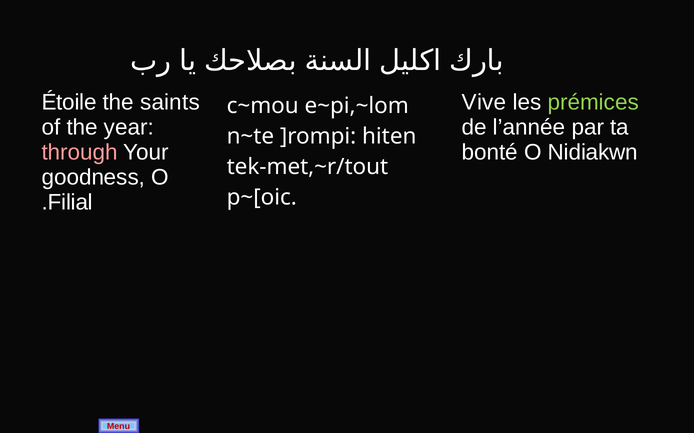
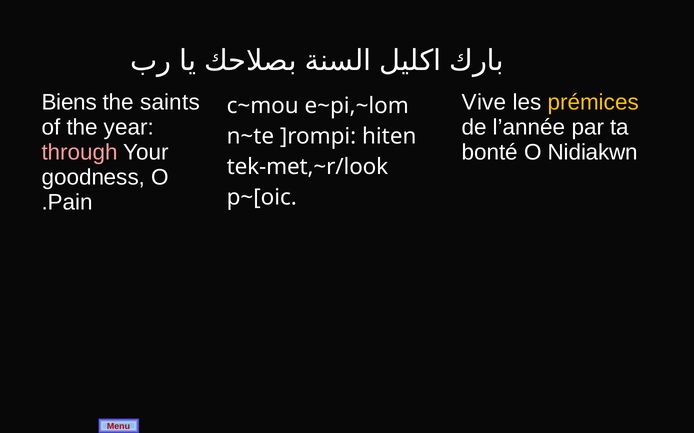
Étoile: Étoile -> Biens (69, 103)
prémices colour: light green -> yellow (593, 103)
tek-met,~r/tout: tek-met,~r/tout -> tek-met,~r/look (307, 167)
Filial: Filial -> Pain (70, 203)
